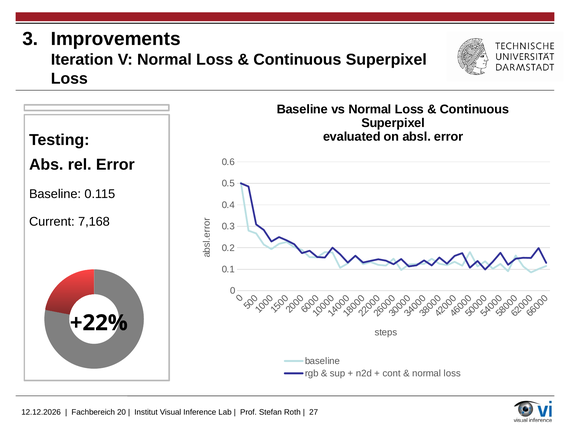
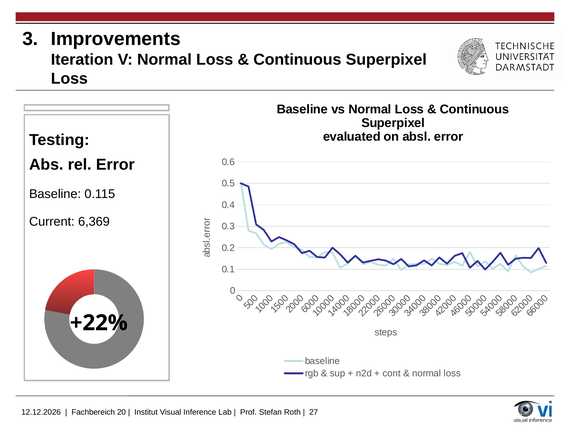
7,168: 7,168 -> 6,369 (94, 222)
